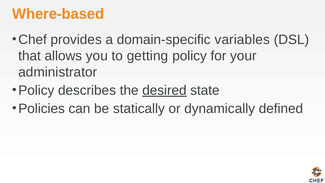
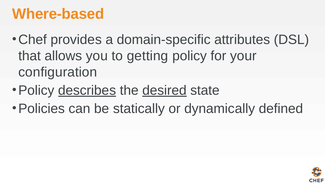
variables: variables -> attributes (242, 40)
administrator: administrator -> configuration (58, 72)
describes underline: none -> present (87, 90)
